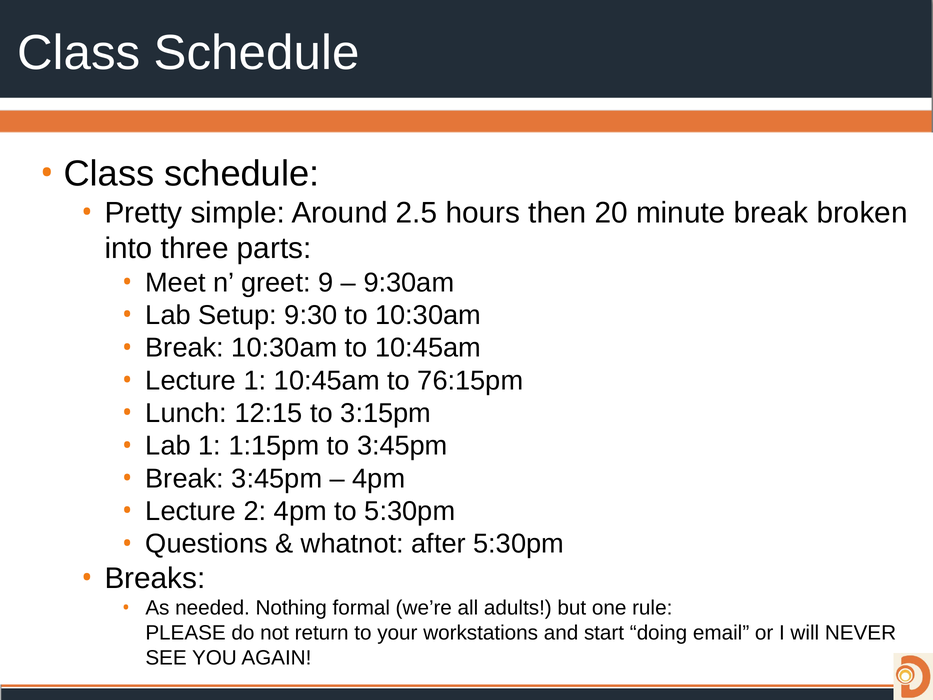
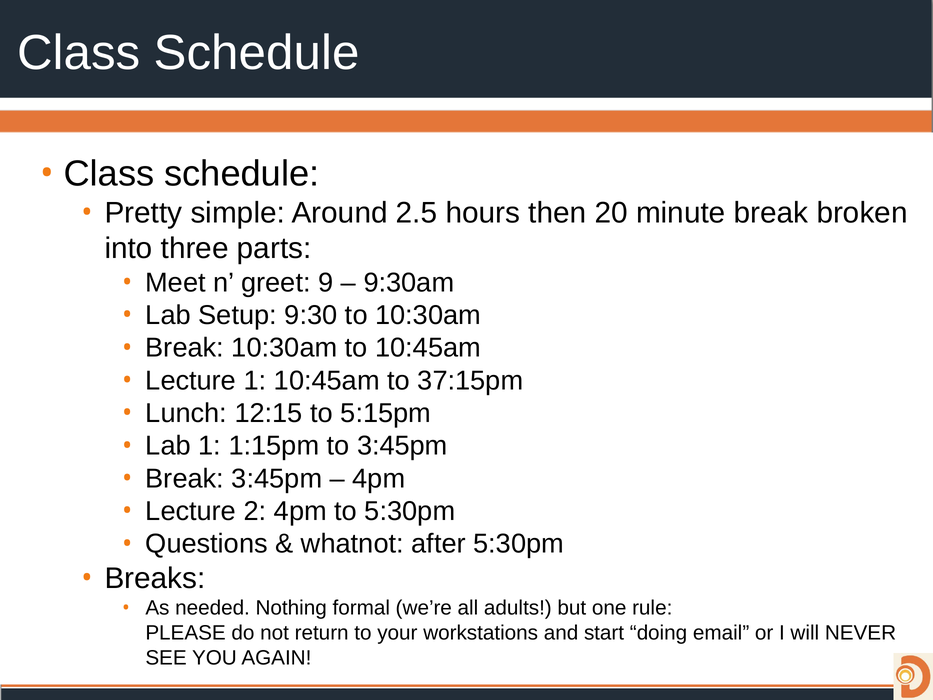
76:15pm: 76:15pm -> 37:15pm (470, 381)
3:15pm: 3:15pm -> 5:15pm (386, 413)
